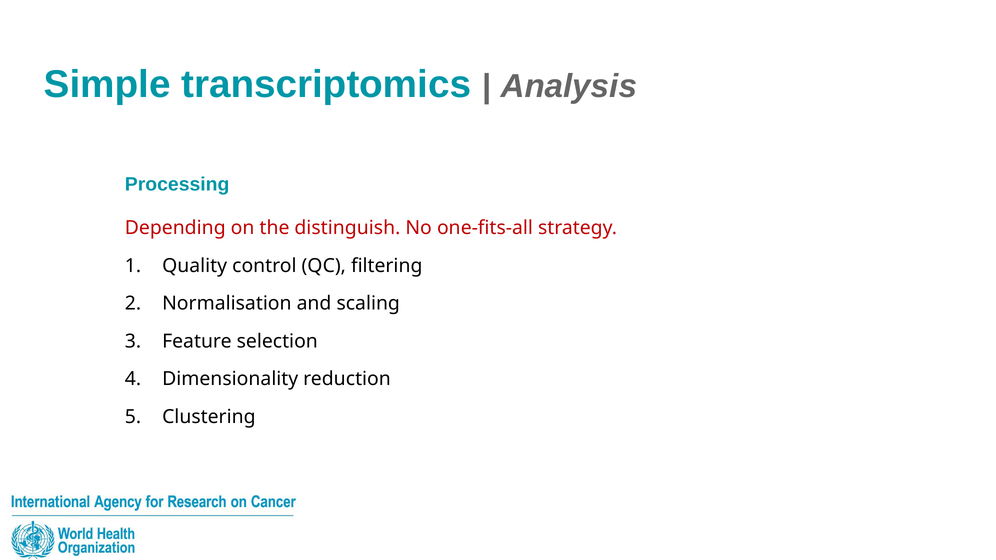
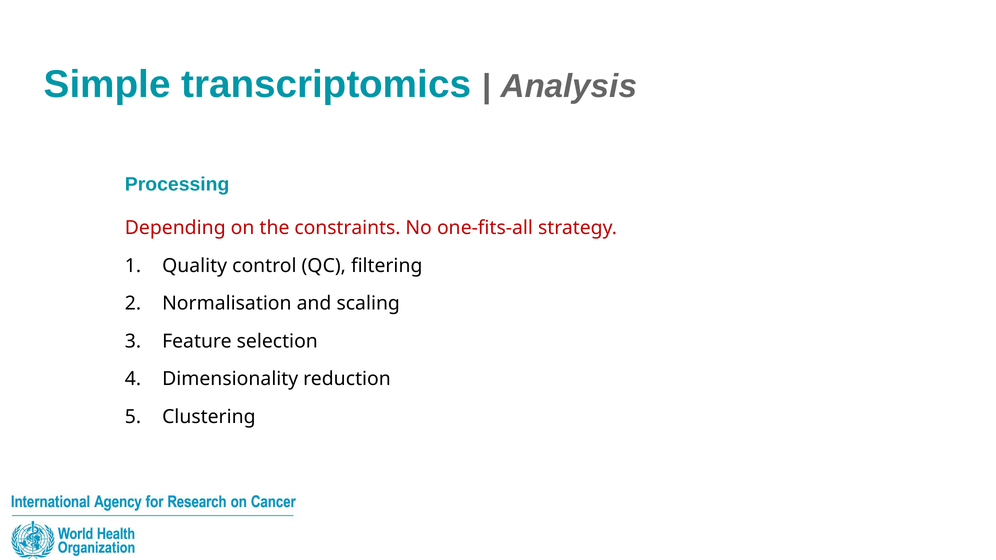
distinguish: distinguish -> constraints (347, 228)
